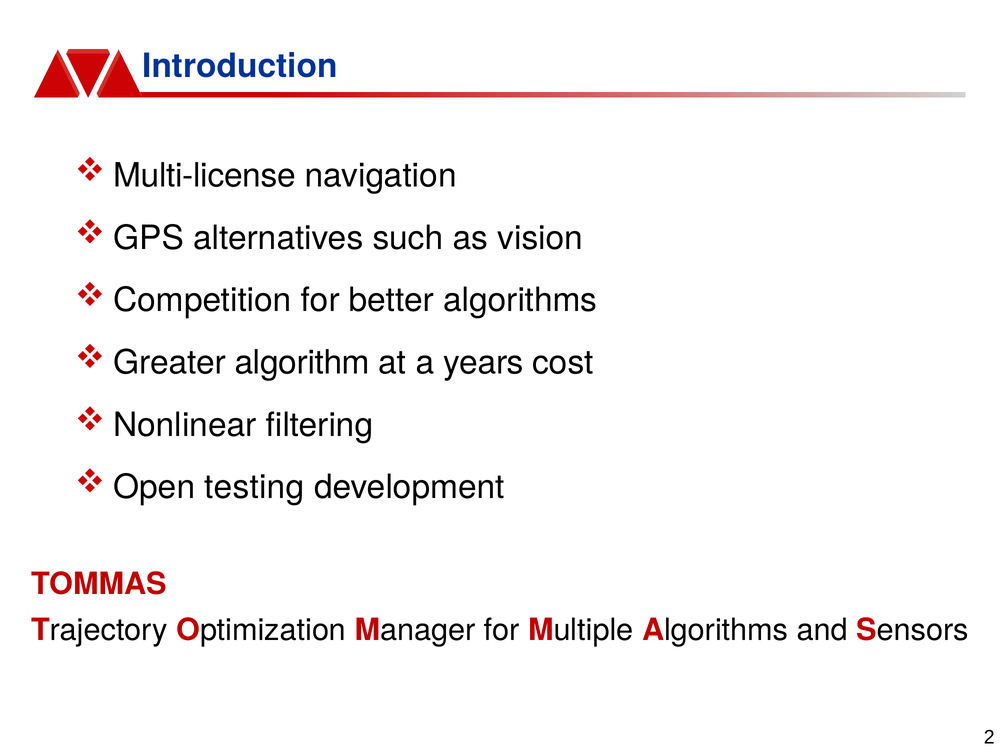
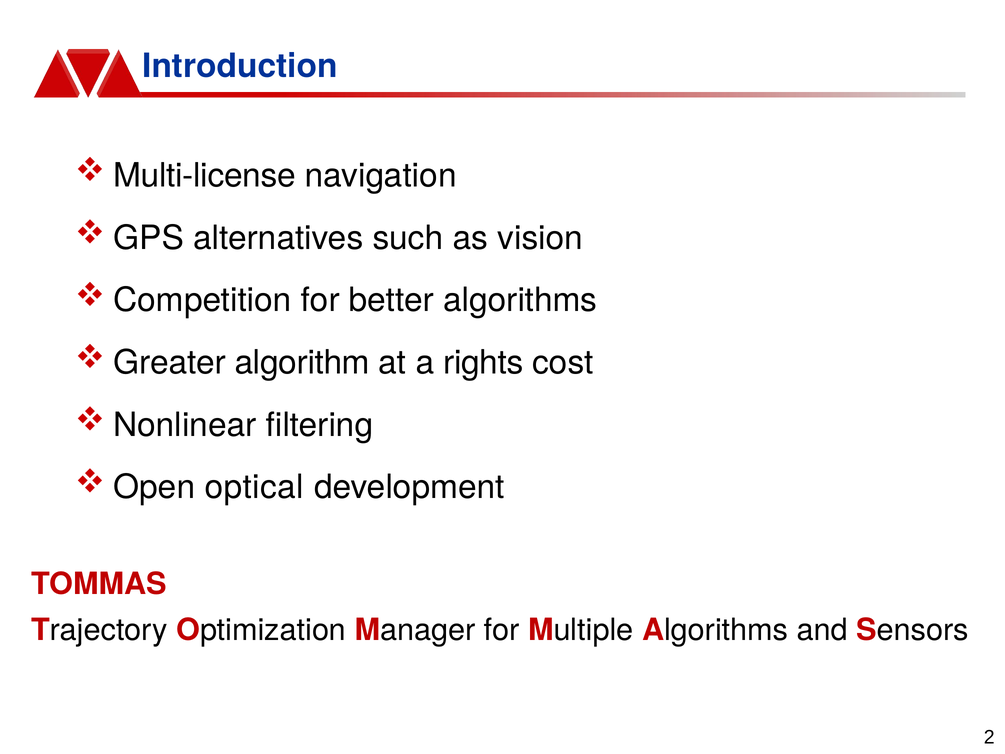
years: years -> rights (483, 363)
testing: testing -> optical (254, 487)
